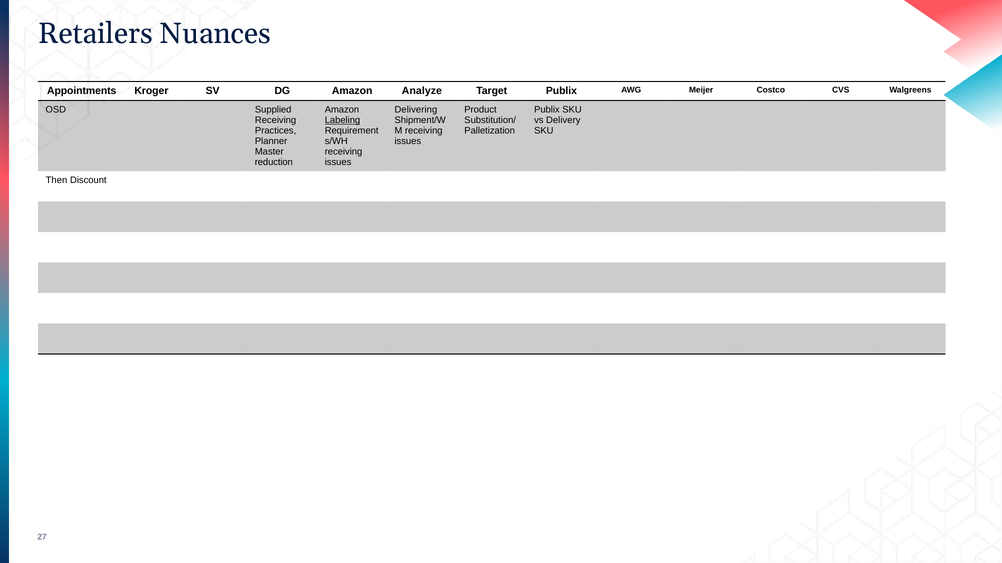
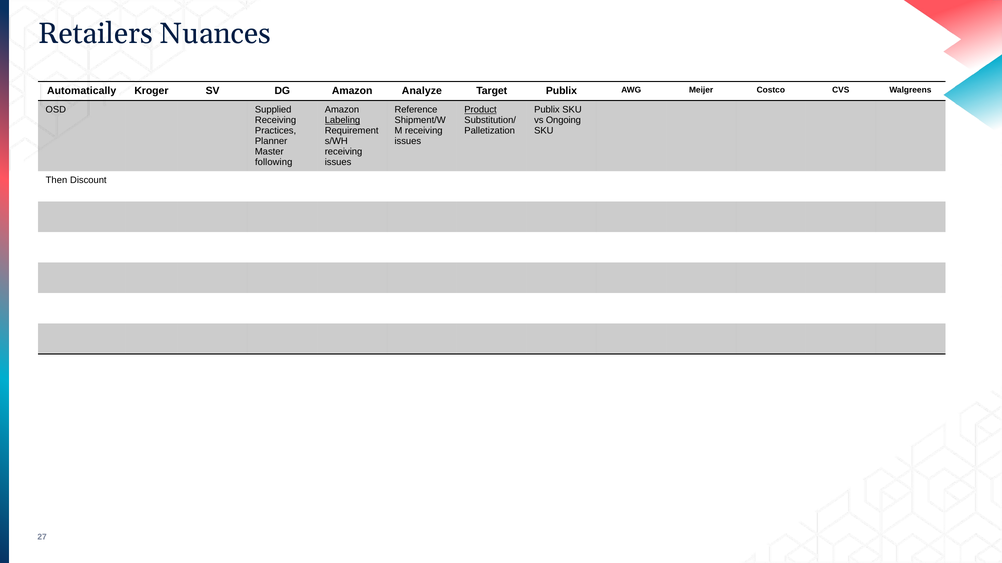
Appointments: Appointments -> Automatically (82, 91)
Delivering: Delivering -> Reference (416, 110)
Product underline: none -> present (481, 110)
Delivery: Delivery -> Ongoing (563, 120)
reduction: reduction -> following (274, 162)
